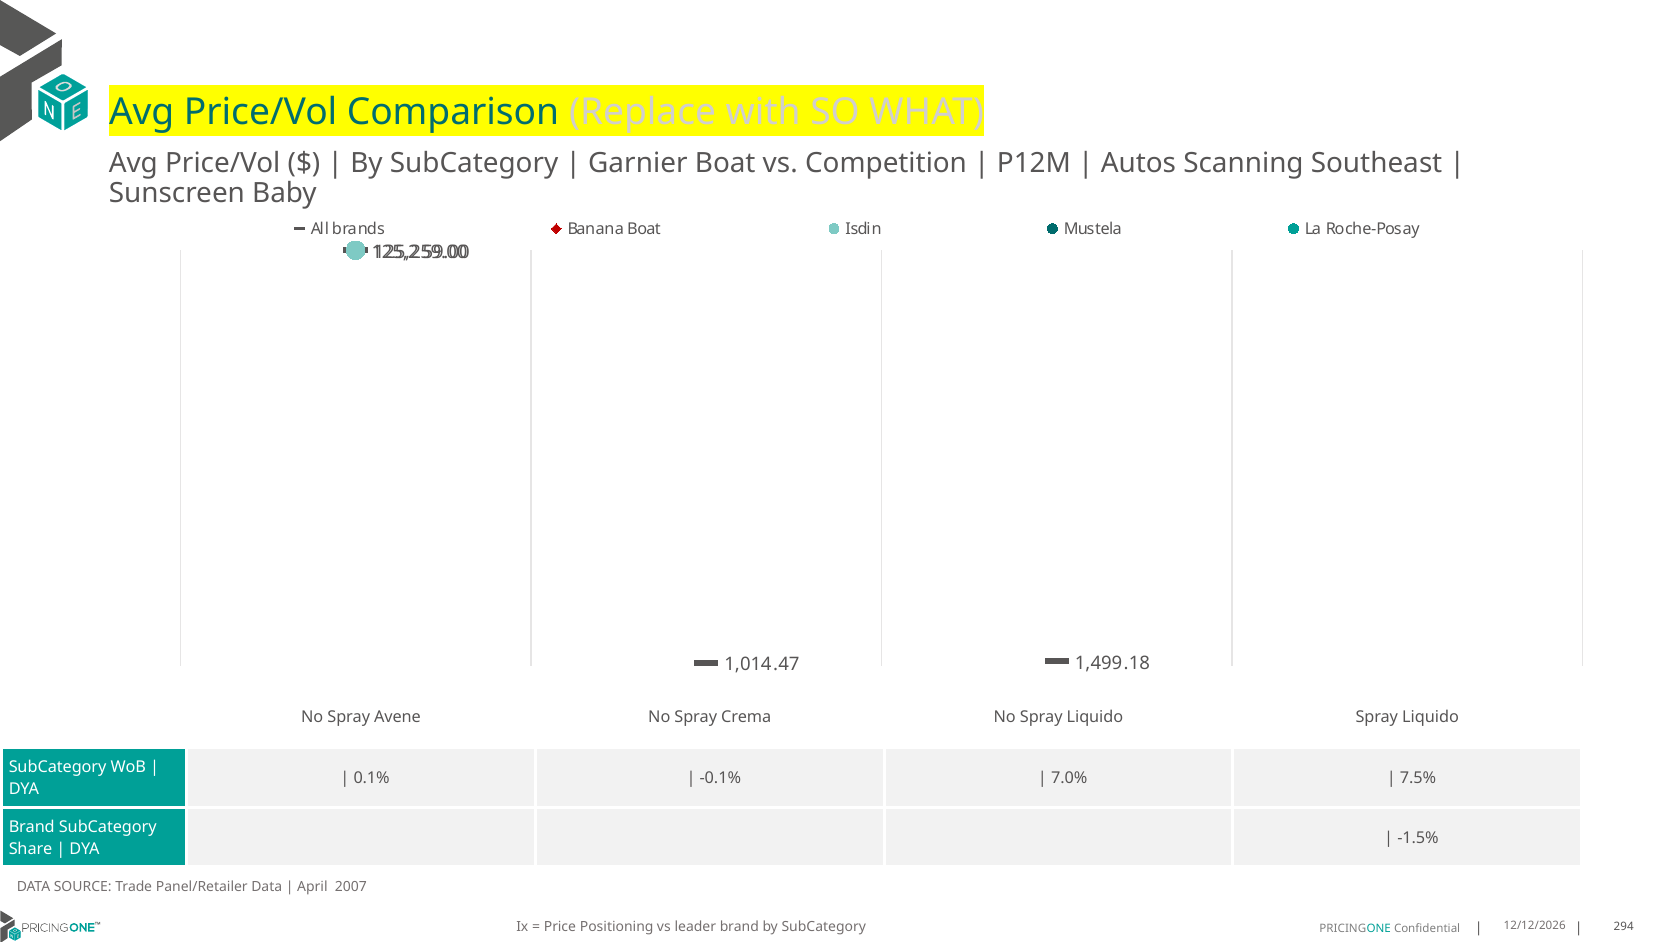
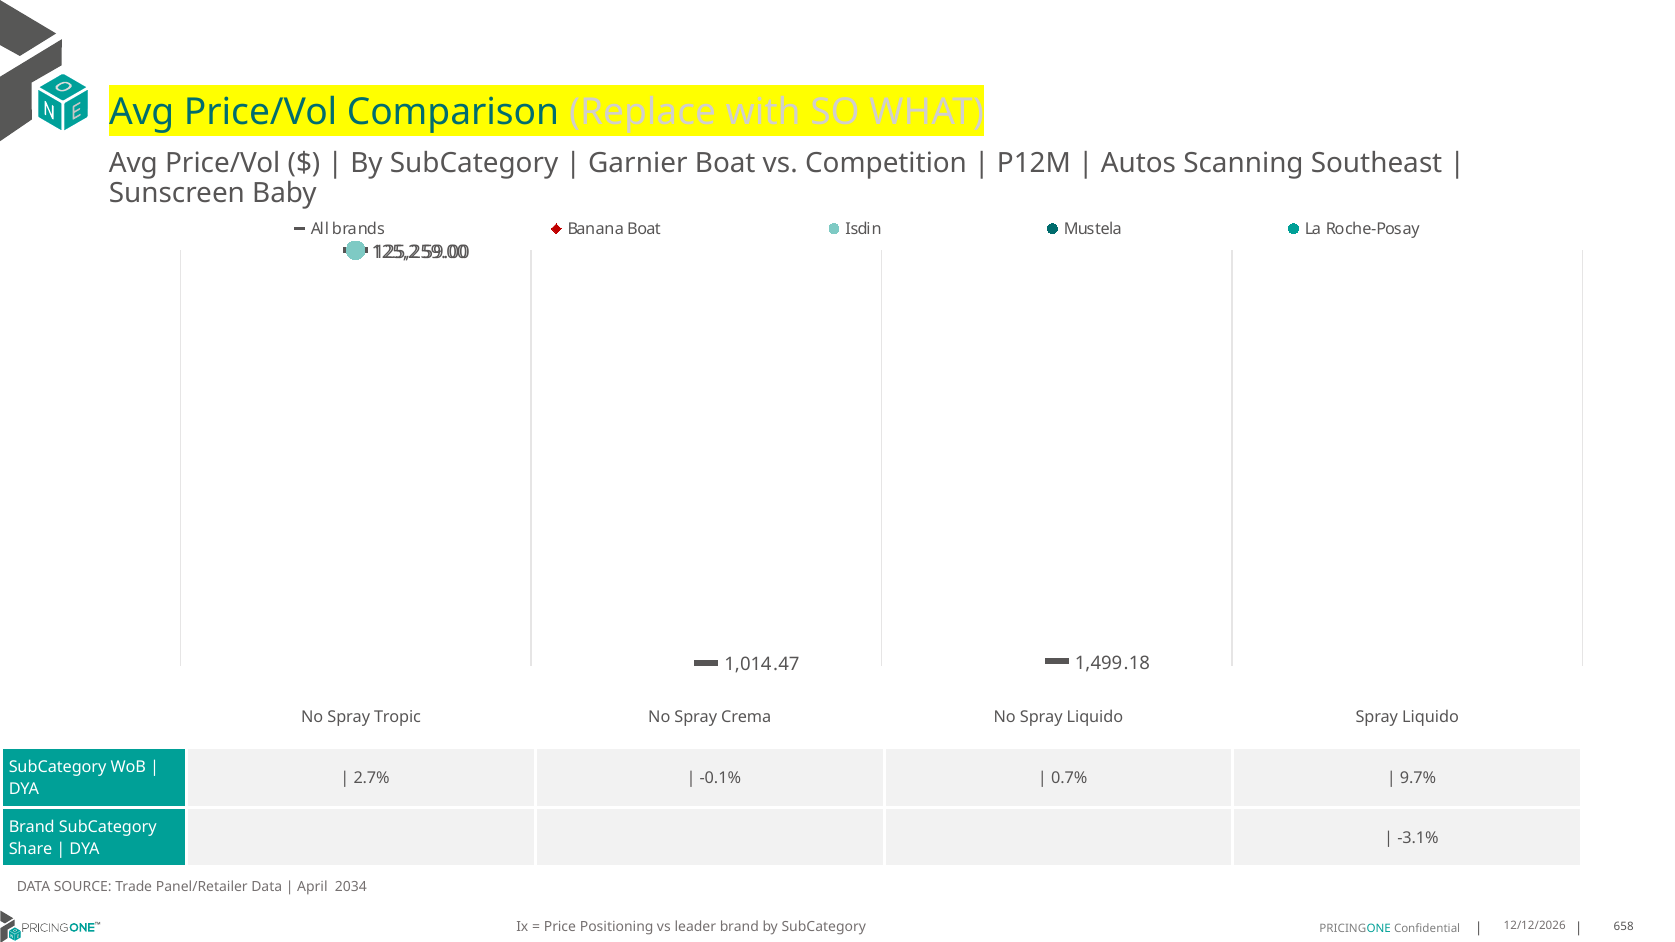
Avene: Avene -> Tropic (397, 717)
0.1%: 0.1% -> 2.7% (372, 779)
7.0%: 7.0% -> 0.7% (1069, 779)
7.5%: 7.5% -> 9.7% (1418, 779)
-1.5%: -1.5% -> -3.1% (1418, 838)
2007: 2007 -> 2034 (351, 887)
294: 294 -> 658 (1624, 926)
